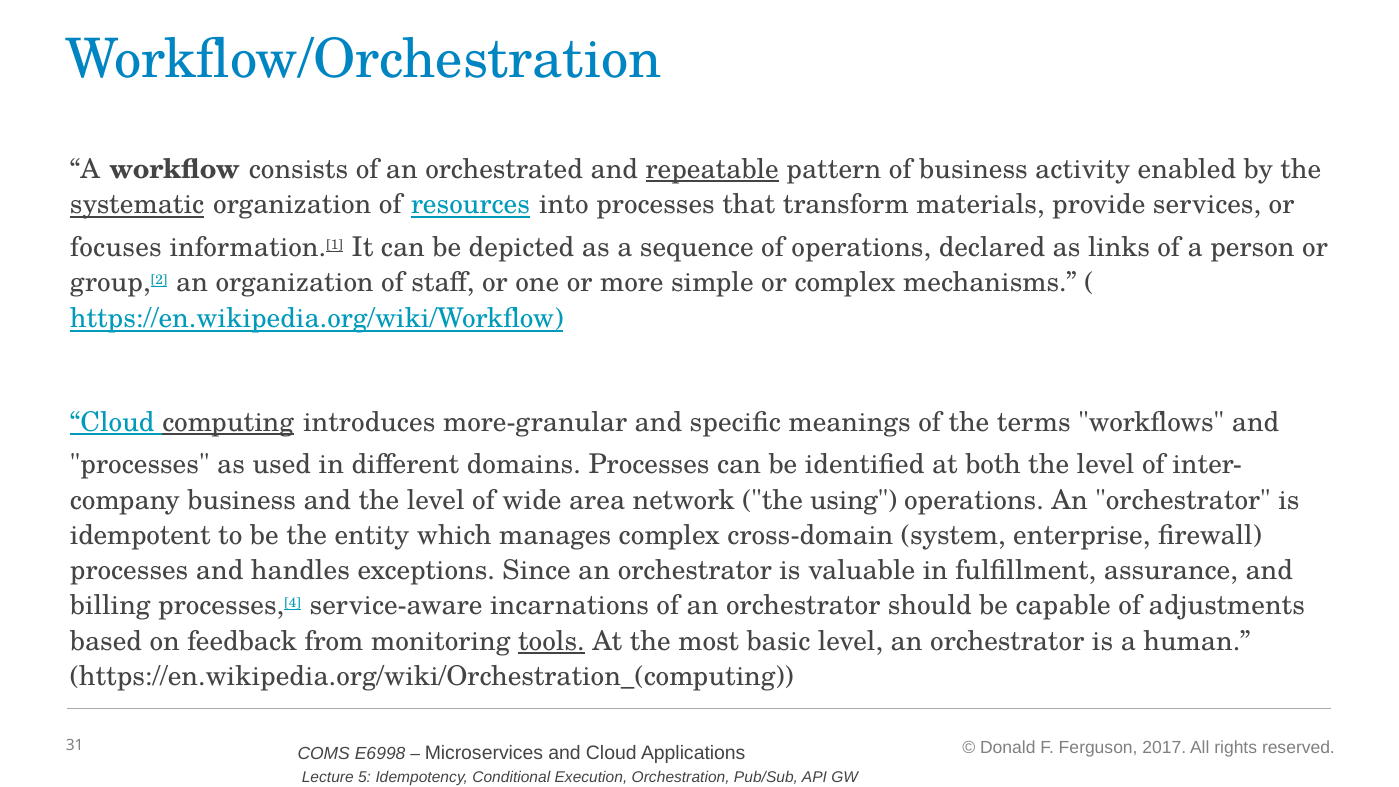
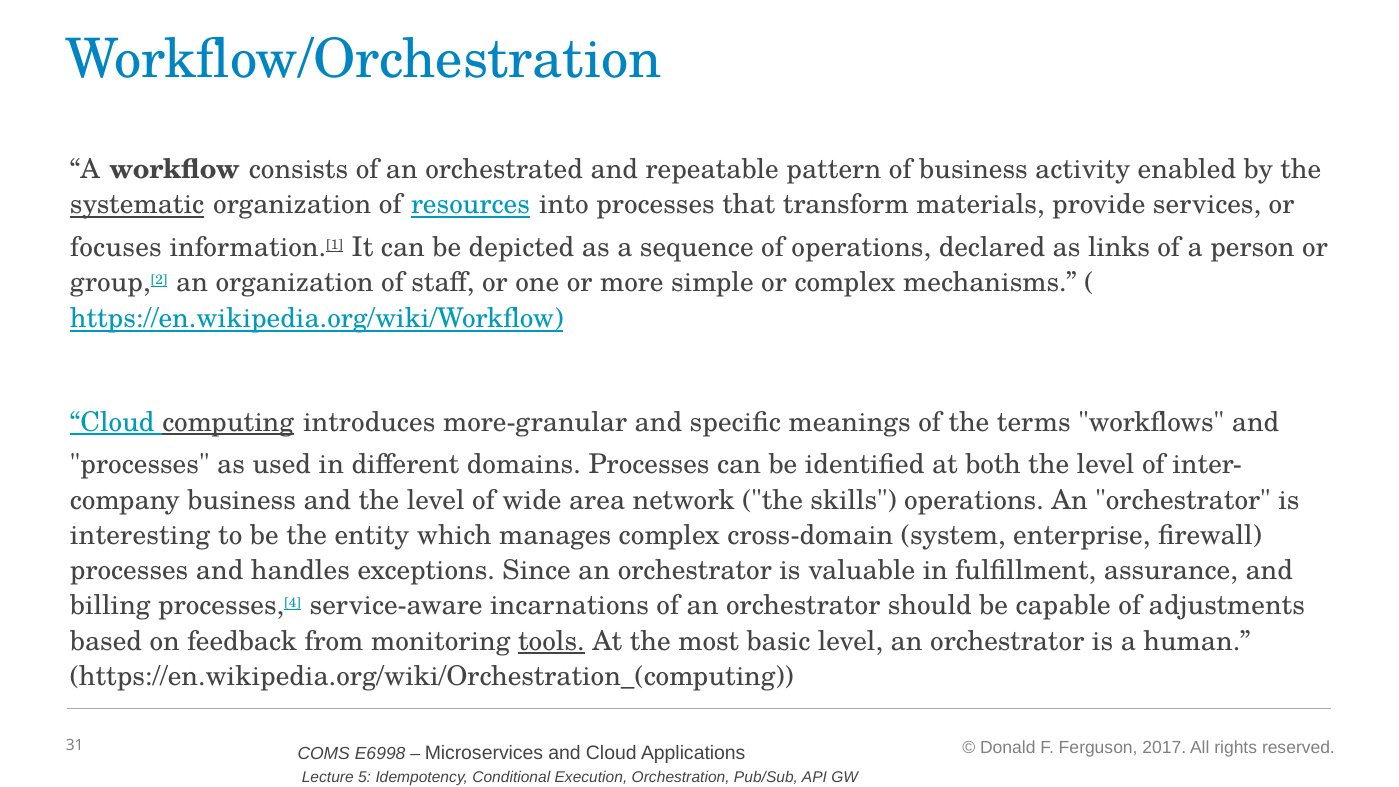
repeatable underline: present -> none (712, 169)
using: using -> skills (854, 500)
idempotent: idempotent -> interesting (140, 535)
